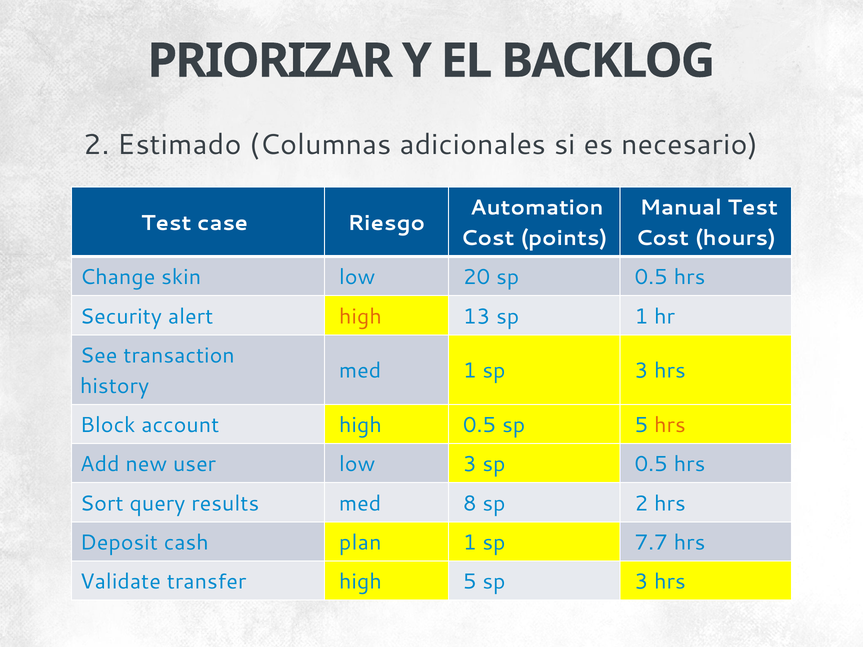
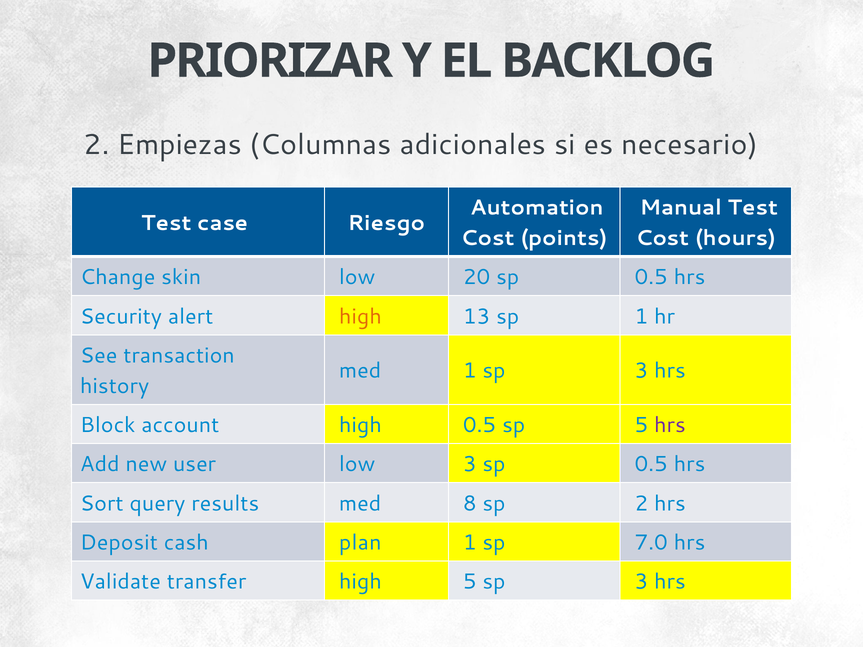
Estimado: Estimado -> Empiezas (180, 145)
hrs colour: orange -> purple (670, 425)
7.7: 7.7 -> 7.0 (651, 543)
